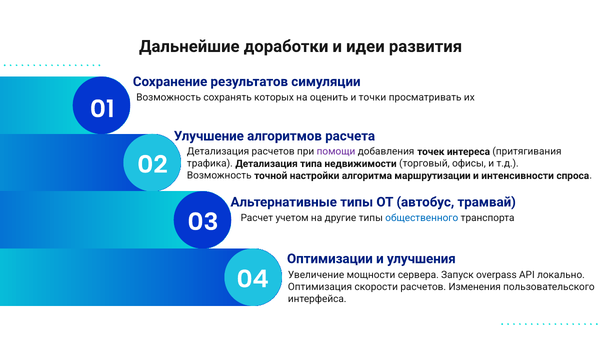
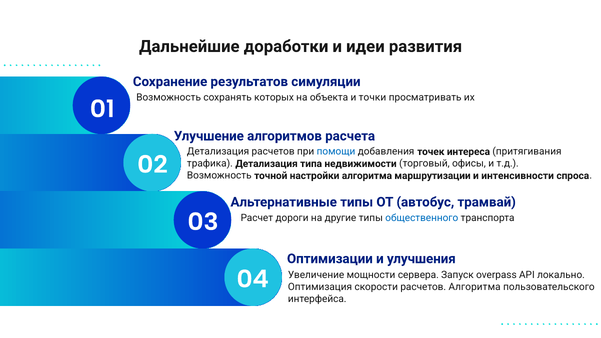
оценить: оценить -> объекта (329, 97)
помощи colour: purple -> blue (336, 152)
учетом: учетом -> дороги (292, 218)
расчетов Изменения: Изменения -> Алгоритма (475, 287)
